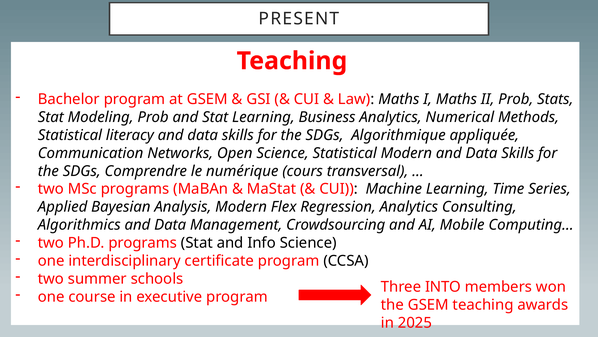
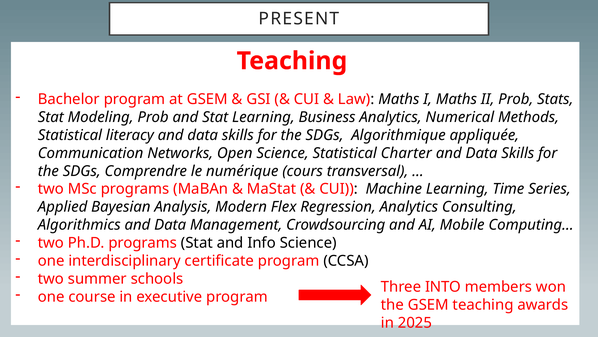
Statistical Modern: Modern -> Charter (406, 153)
